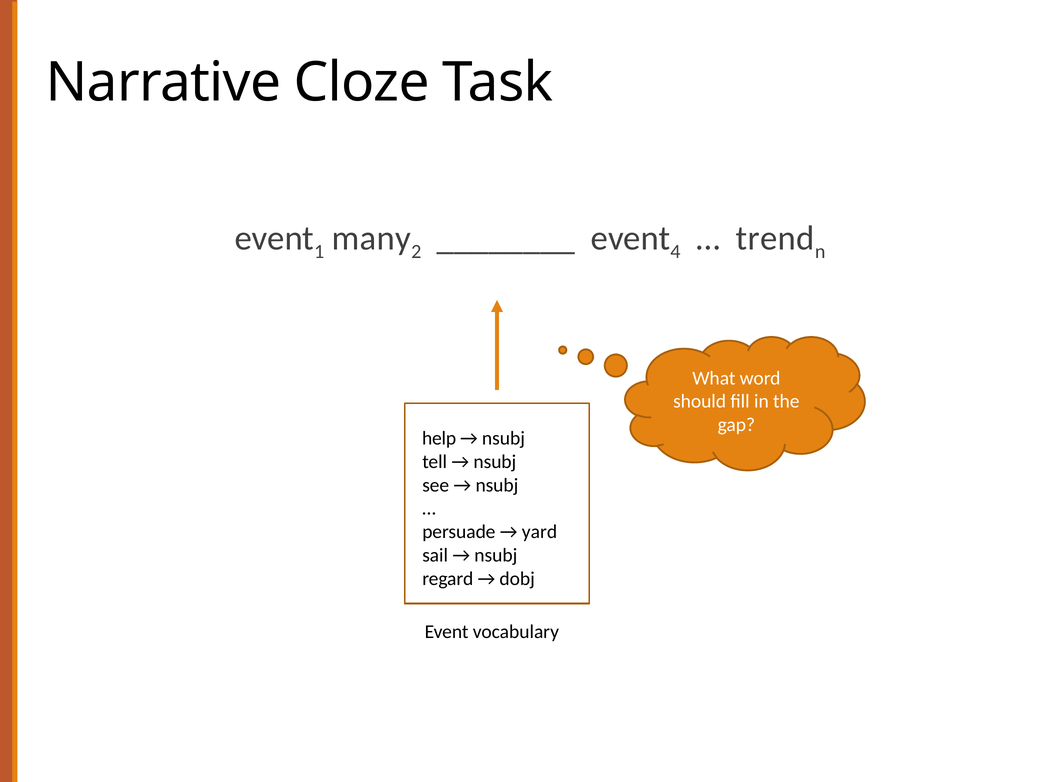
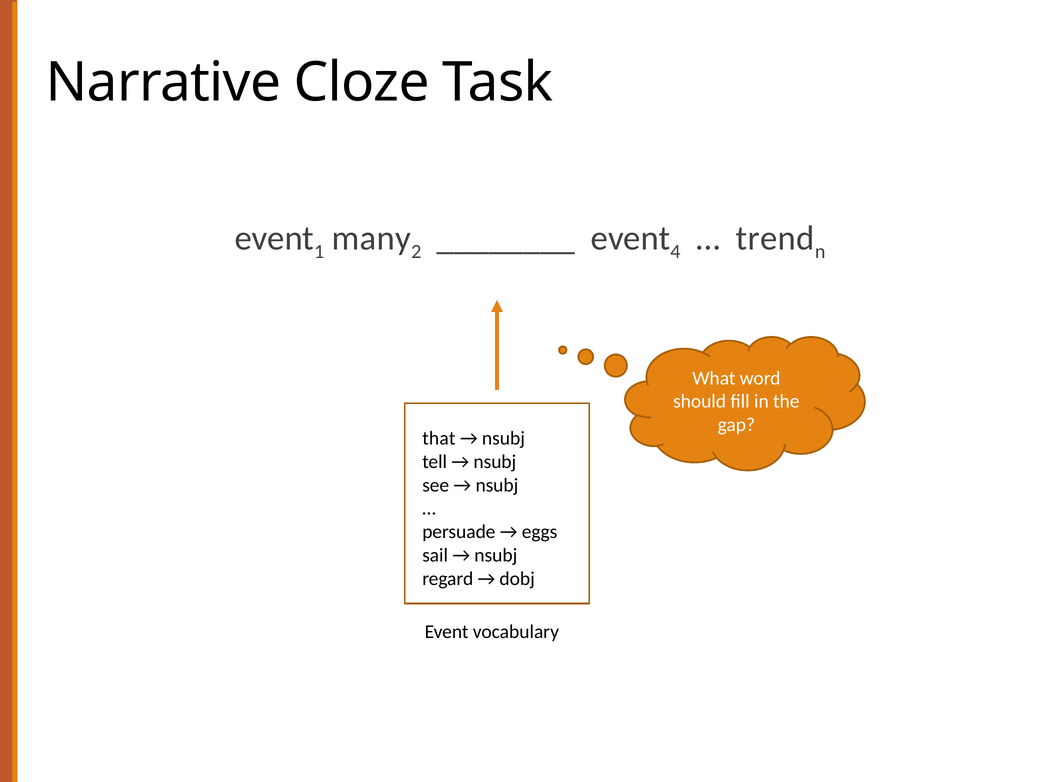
help: help -> that (439, 438)
yard: yard -> eggs (540, 532)
